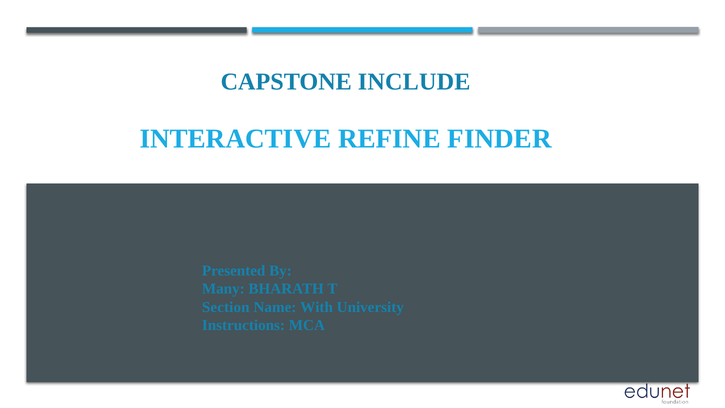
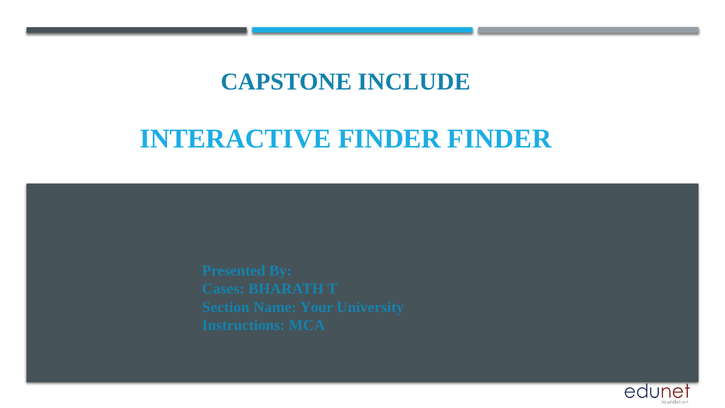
INTERACTIVE REFINE: REFINE -> FINDER (390, 139)
Many: Many -> Cases (223, 289)
With: With -> Your (317, 307)
